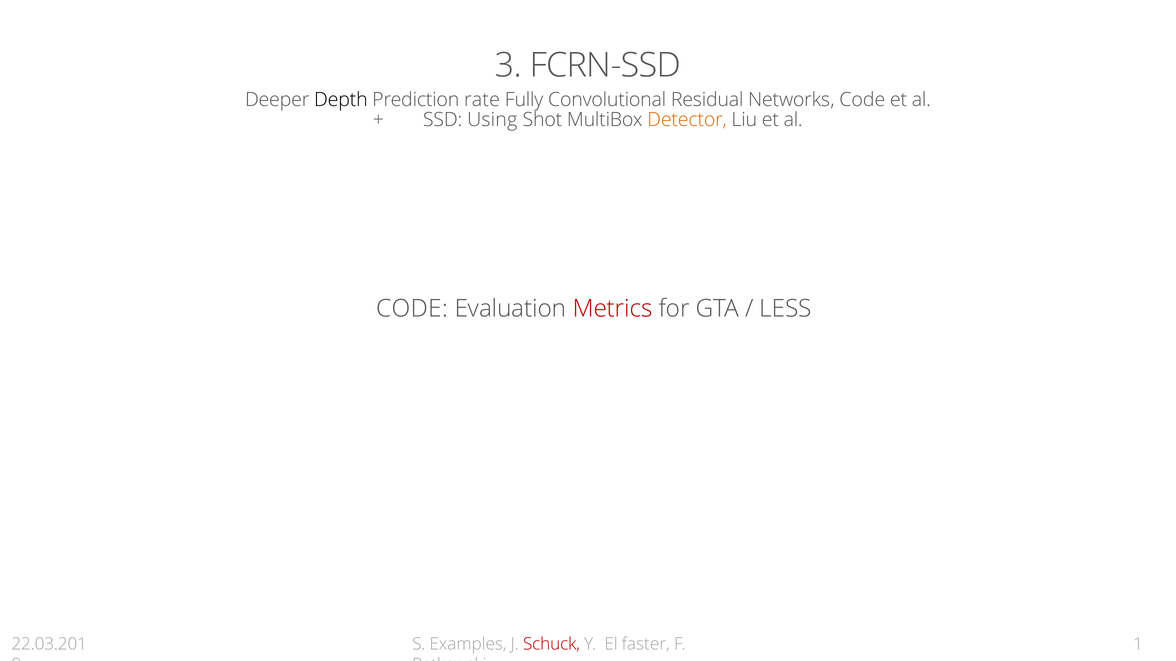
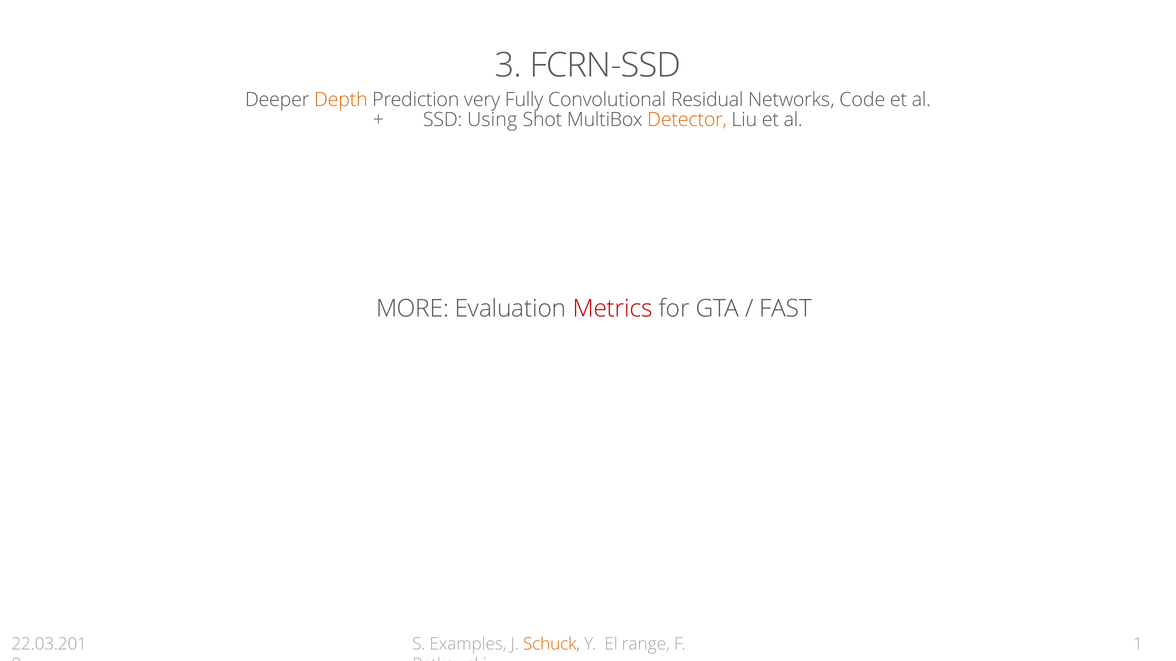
Depth colour: black -> orange (341, 100)
rate: rate -> very (482, 100)
CODE: CODE -> MORE (412, 309)
LESS: LESS -> FAST (786, 309)
Schuck colour: red -> orange (552, 644)
faster: faster -> range (646, 644)
